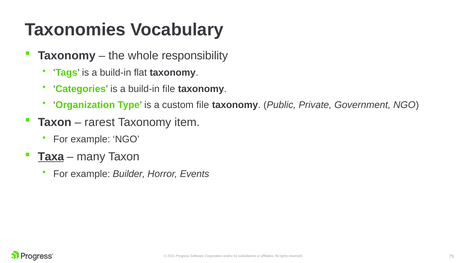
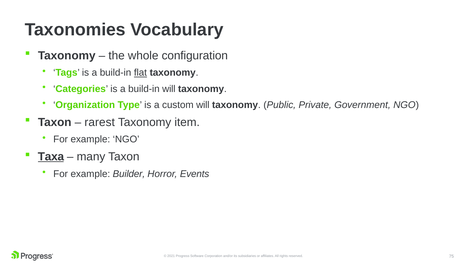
responsibility: responsibility -> configuration (195, 56)
flat underline: none -> present (140, 73)
build-in file: file -> will (169, 89)
custom file: file -> will (203, 105)
